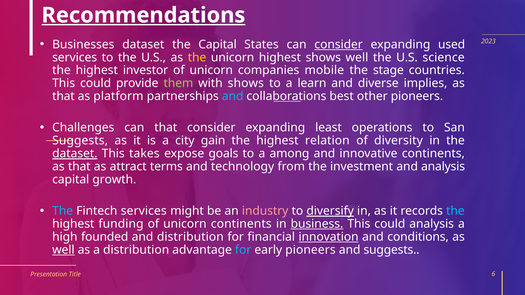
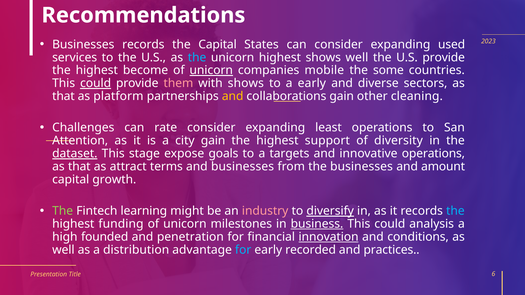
Recommendations underline: present -> none (143, 15)
Businesses dataset: dataset -> records (143, 44)
consider underline: present -> none (339, 44)
the colour: yellow -> light blue (197, 57)
U.S science: science -> provide (444, 57)
investor: investor -> become (146, 70)
unicorn underline: none -> present (211, 70)
stage: stage -> some (388, 70)
could underline: none -> present (96, 83)
them colour: light green -> pink (178, 83)
a learn: learn -> early (312, 83)
implies: implies -> sectors (426, 83)
and colour: light blue -> yellow (233, 96)
collaborations best: best -> gain (342, 96)
other pioneers: pioneers -> cleaning (417, 96)
can that: that -> rate (166, 128)
Suggests: Suggests -> Attention (80, 141)
relation: relation -> support (327, 141)
takes: takes -> stage (144, 154)
among: among -> targets (289, 154)
innovative continents: continents -> operations (433, 154)
and technology: technology -> businesses (243, 167)
the investment: investment -> businesses (361, 167)
and analysis: analysis -> amount (443, 167)
The colour: light blue -> light green (63, 211)
Fintech services: services -> learning (144, 211)
unicorn continents: continents -> milestones (241, 224)
and distribution: distribution -> penetration (190, 237)
well underline: present -> none (63, 250)
early pioneers: pioneers -> recorded (311, 250)
and suggests: suggests -> practices (392, 250)
